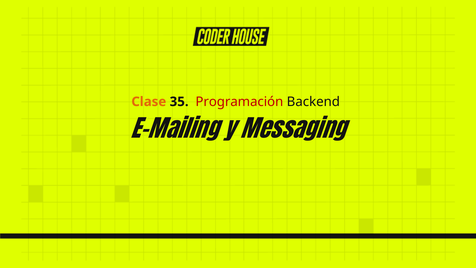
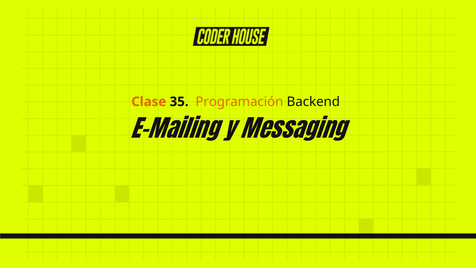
Programación colour: red -> orange (239, 102)
